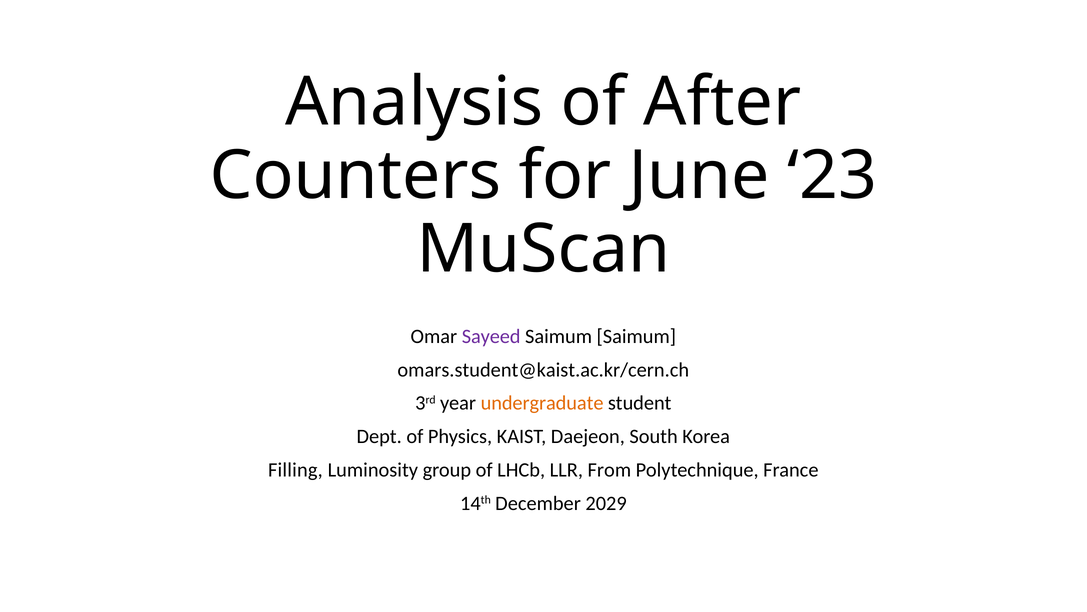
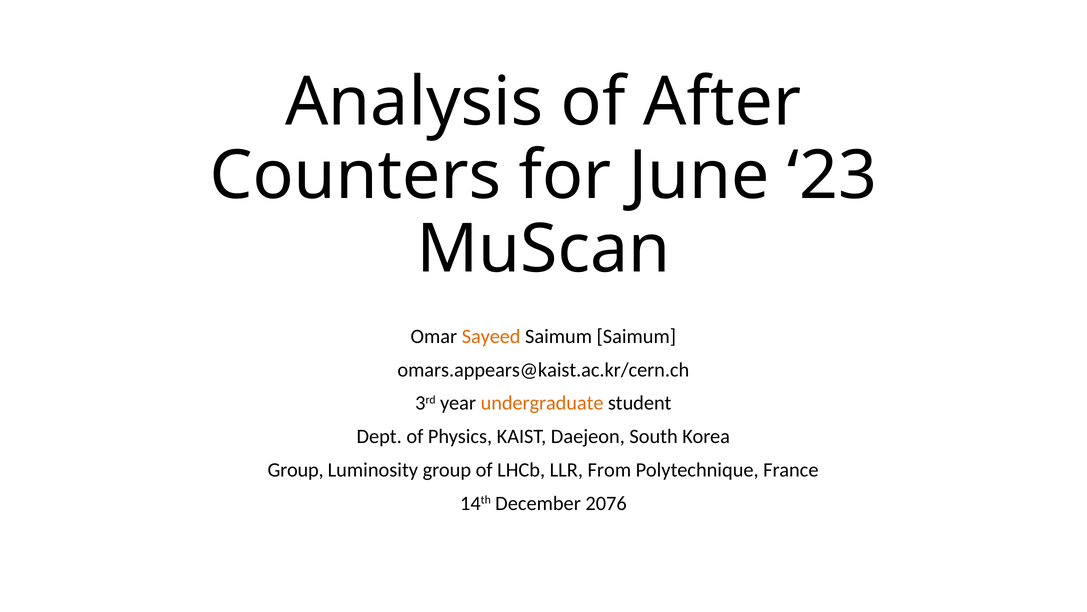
Sayeed colour: purple -> orange (491, 336)
omars.student@kaist.ac.kr/cern.ch: omars.student@kaist.ac.kr/cern.ch -> omars.appears@kaist.ac.kr/cern.ch (543, 369)
Filling: Filling -> Group (296, 470)
2029: 2029 -> 2076 (606, 503)
